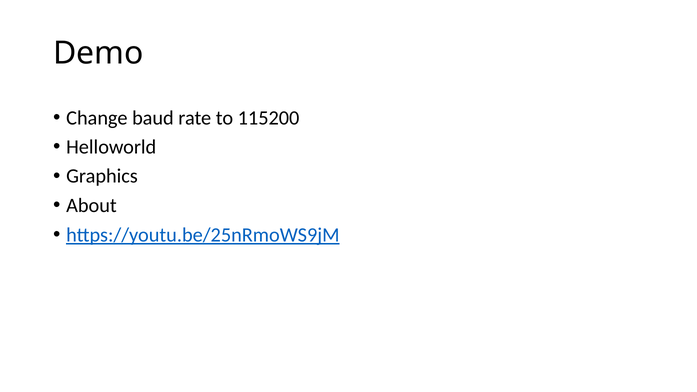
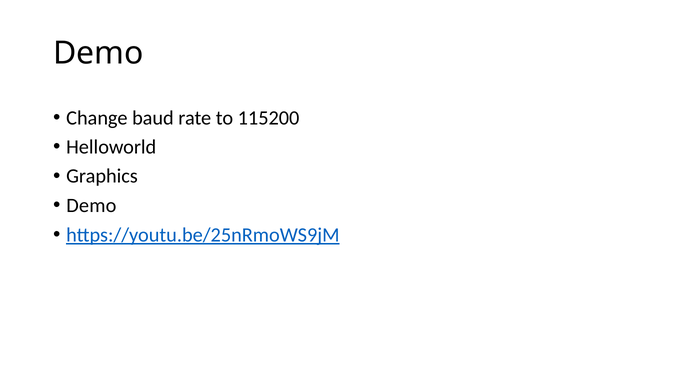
About: About -> Demo (91, 206)
